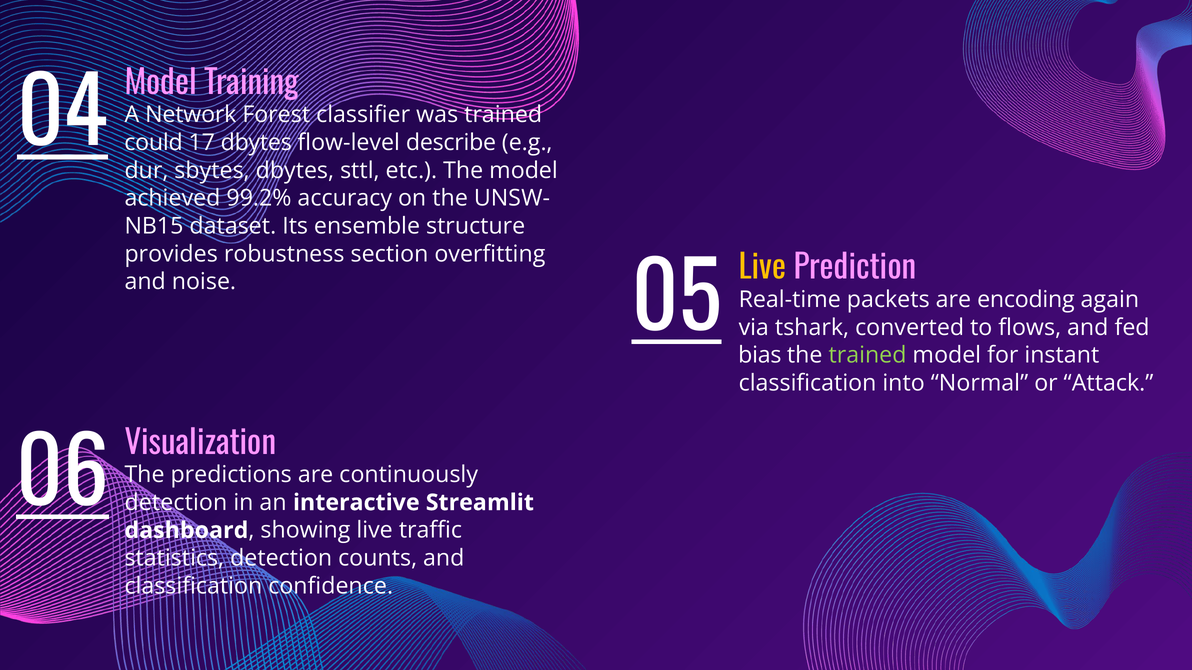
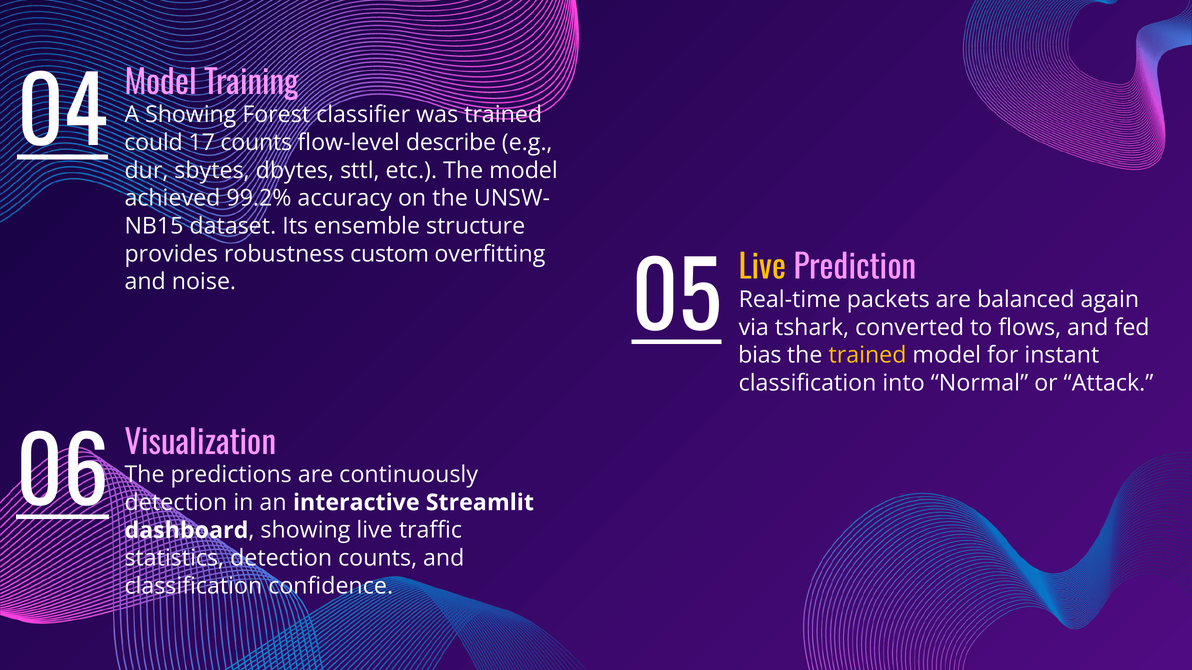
A Network: Network -> Showing (191, 115)
17 dbytes: dbytes -> counts (256, 143)
section: section -> custom (390, 254)
encoding: encoding -> balanced (1026, 300)
trained colour: light green -> yellow (867, 355)
